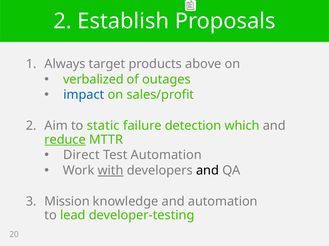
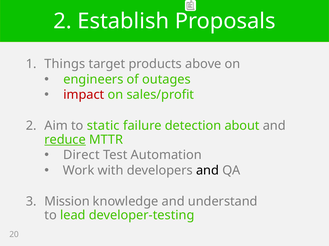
Always: Always -> Things (65, 64)
verbalized: verbalized -> engineers (93, 80)
impact colour: blue -> red (84, 95)
which: which -> about (242, 126)
with underline: present -> none (111, 171)
and automation: automation -> understand (223, 202)
